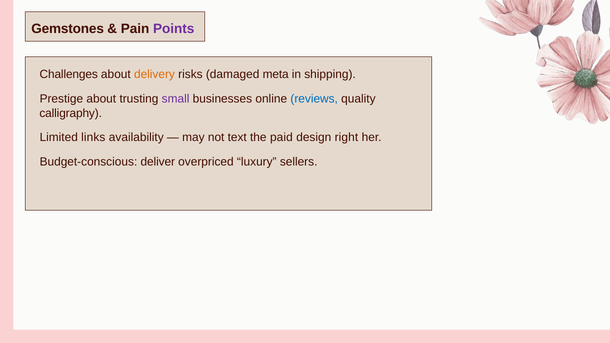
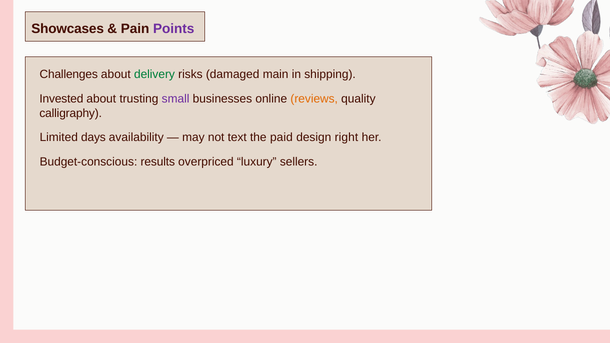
Gemstones: Gemstones -> Showcases (68, 29)
delivery colour: orange -> green (154, 75)
meta: meta -> main (276, 75)
Prestige: Prestige -> Invested (61, 99)
reviews colour: blue -> orange (314, 99)
links: links -> days (93, 138)
deliver: deliver -> results (158, 162)
